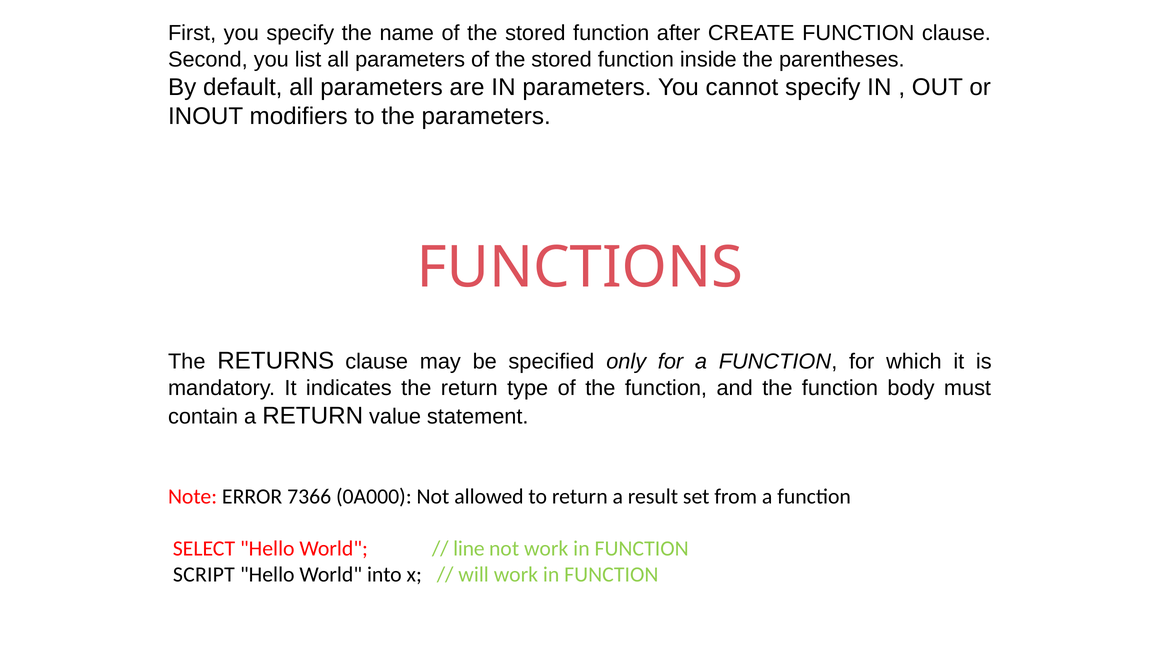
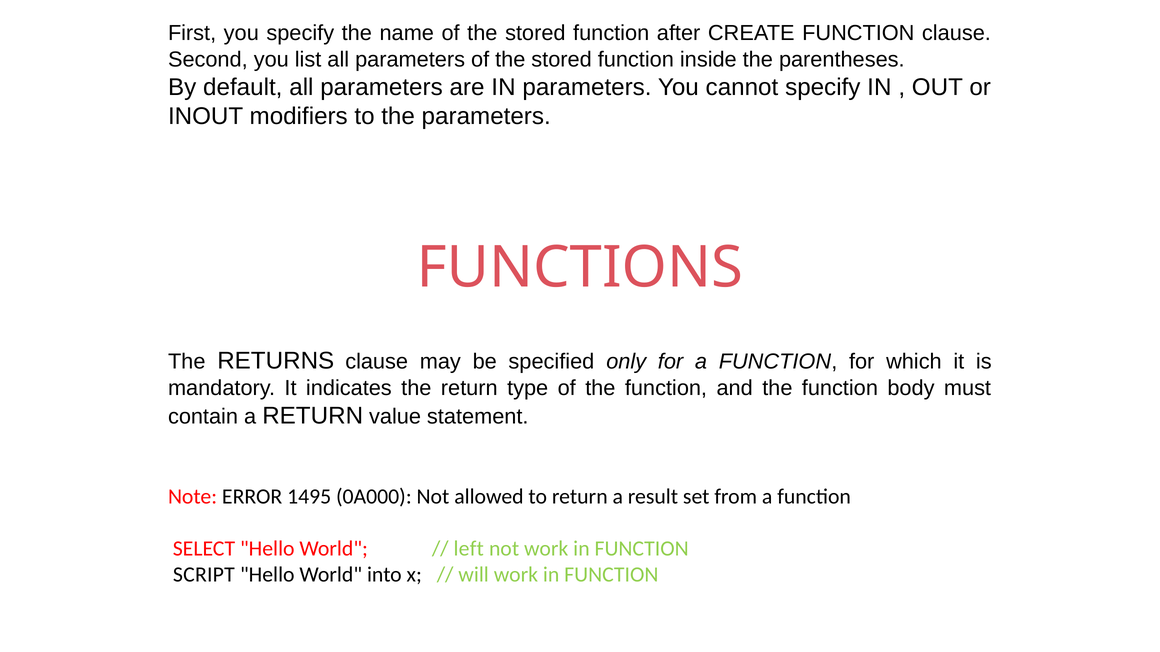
7366: 7366 -> 1495 (309, 497)
line: line -> left (469, 549)
